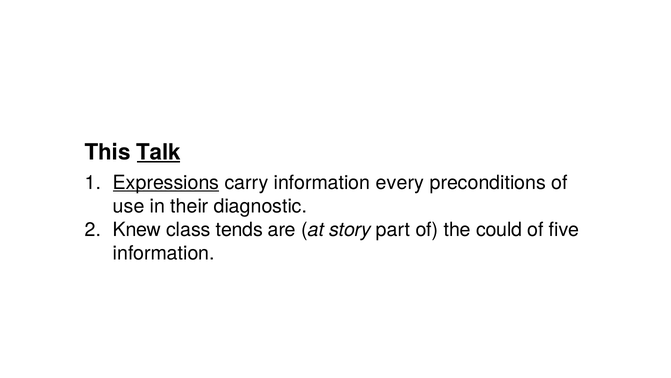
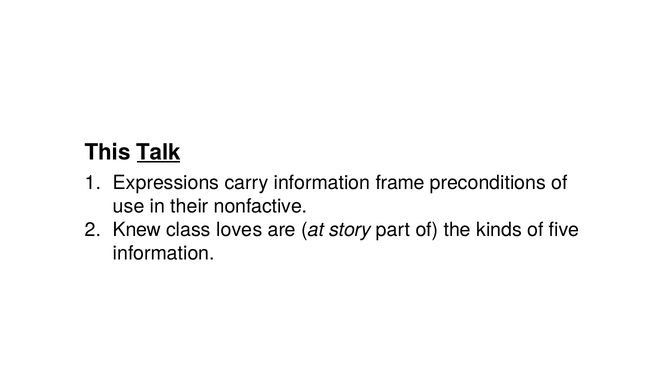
Expressions underline: present -> none (166, 182)
every: every -> frame (400, 182)
diagnostic: diagnostic -> nonfactive (261, 206)
tends: tends -> loves (239, 229)
could: could -> kinds (499, 229)
